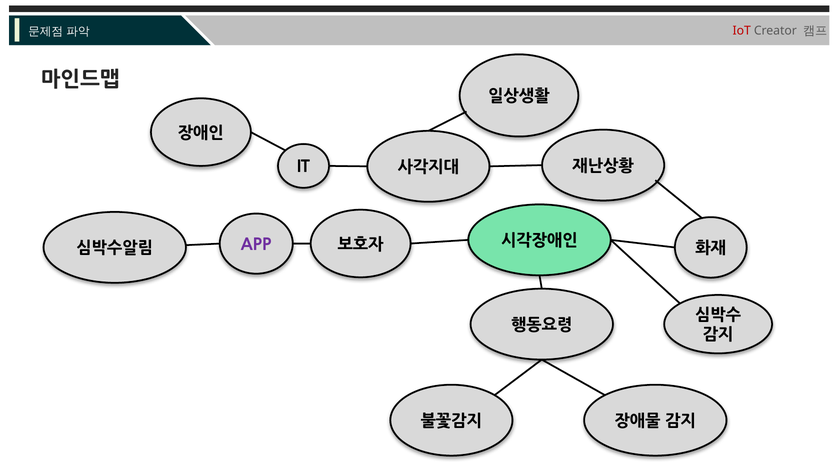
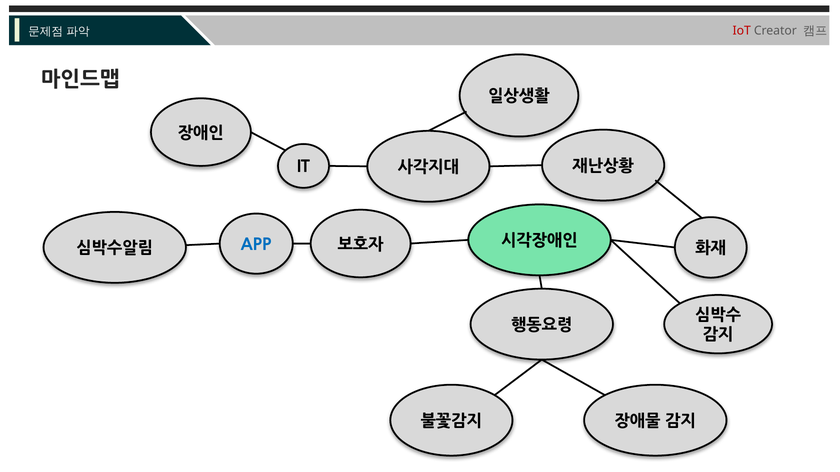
APP colour: purple -> blue (256, 245)
